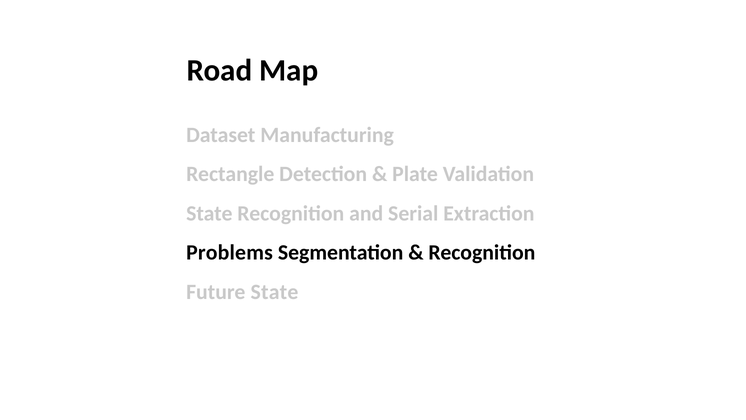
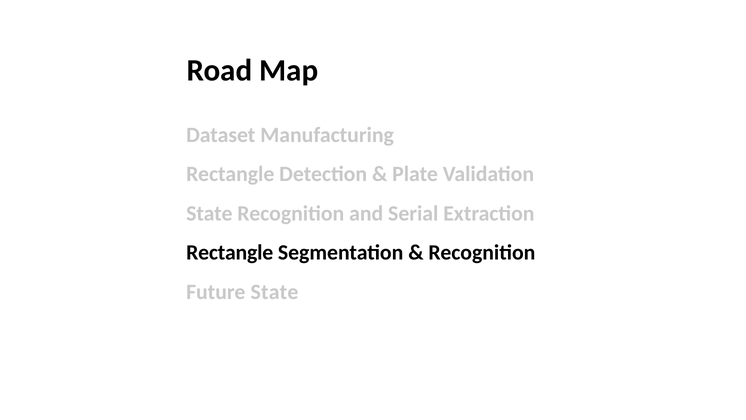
Problems: Problems -> Rectangle (230, 252)
